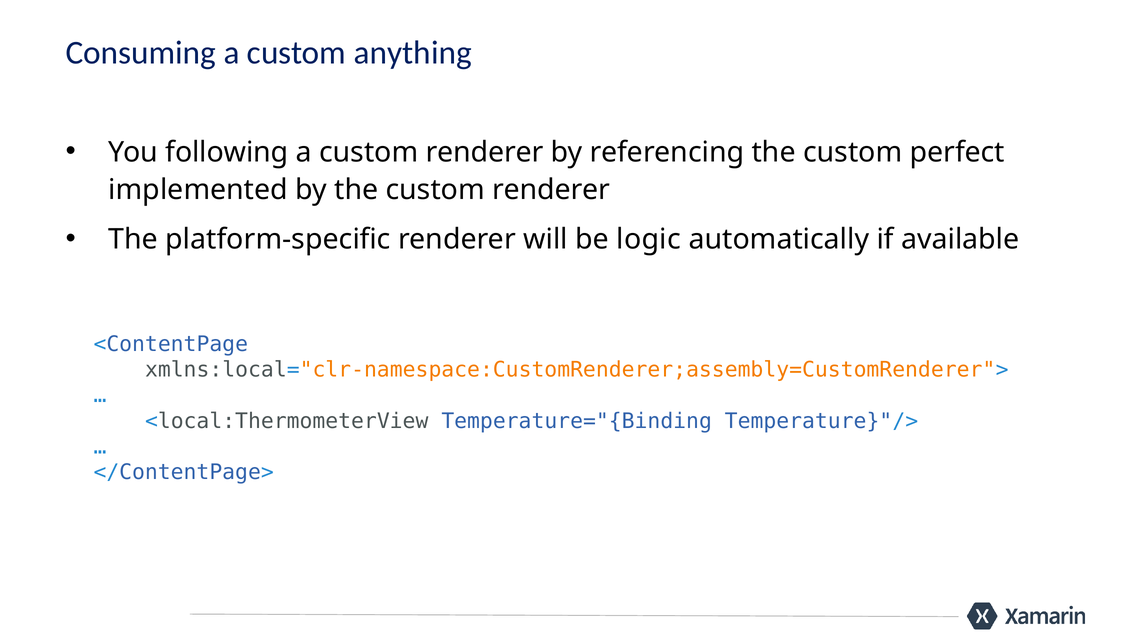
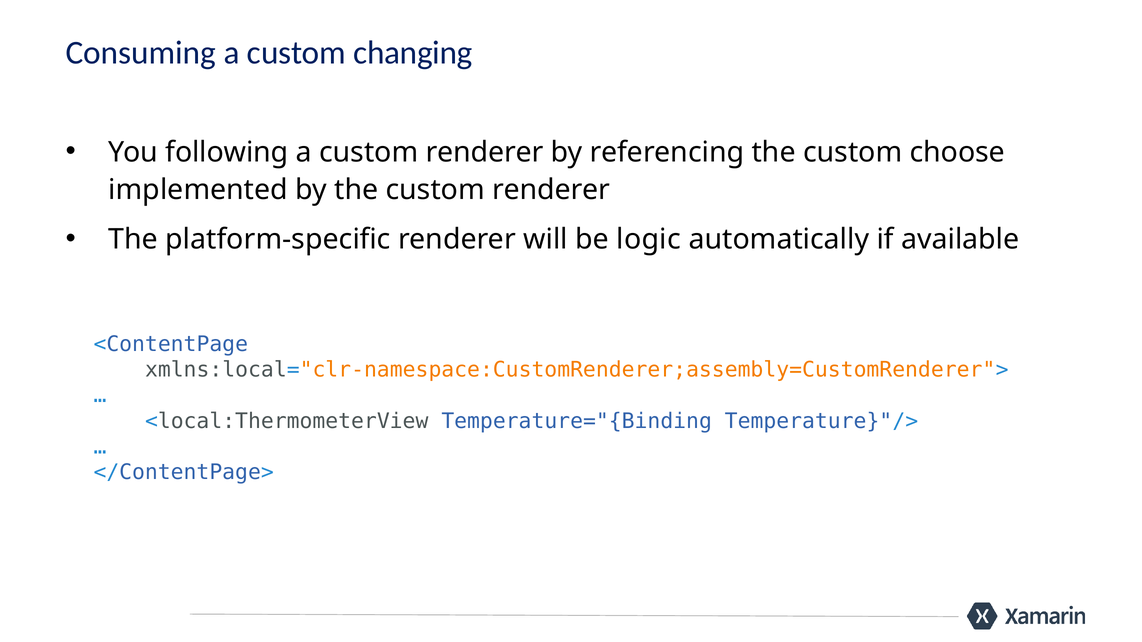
anything: anything -> changing (413, 53)
perfect: perfect -> choose (957, 152)
